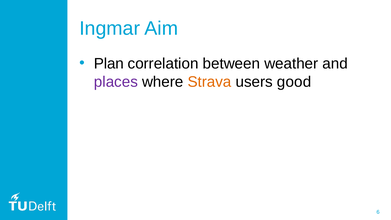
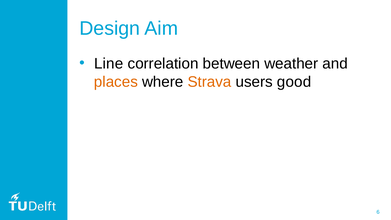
Ingmar: Ingmar -> Design (110, 28)
Plan: Plan -> Line (109, 63)
places colour: purple -> orange (116, 82)
